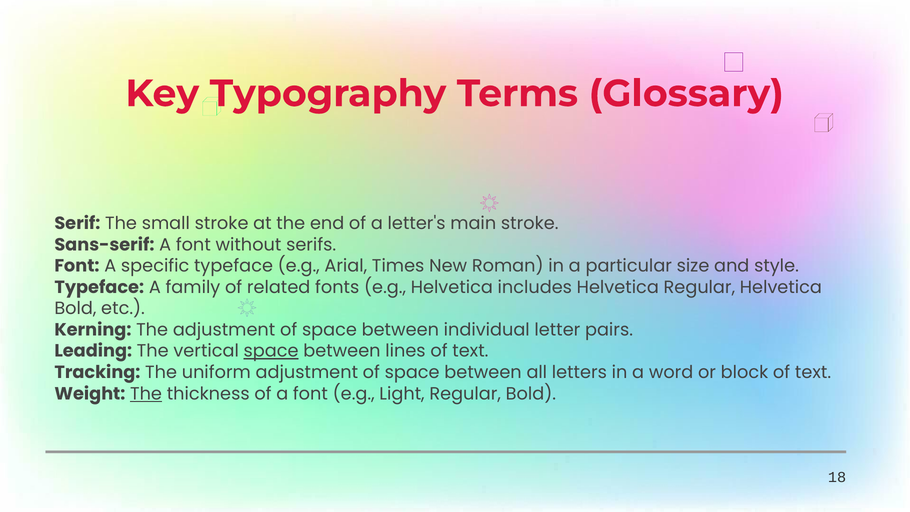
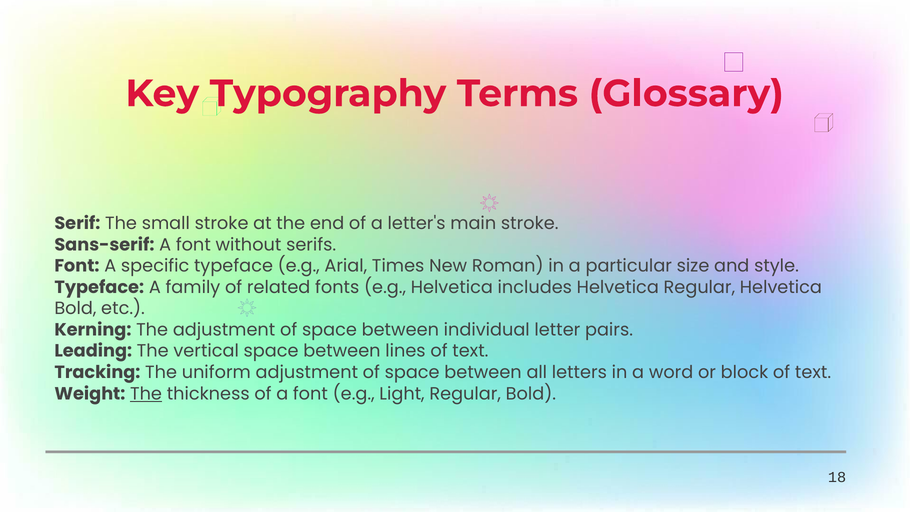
space underline: present -> none (271, 351)
